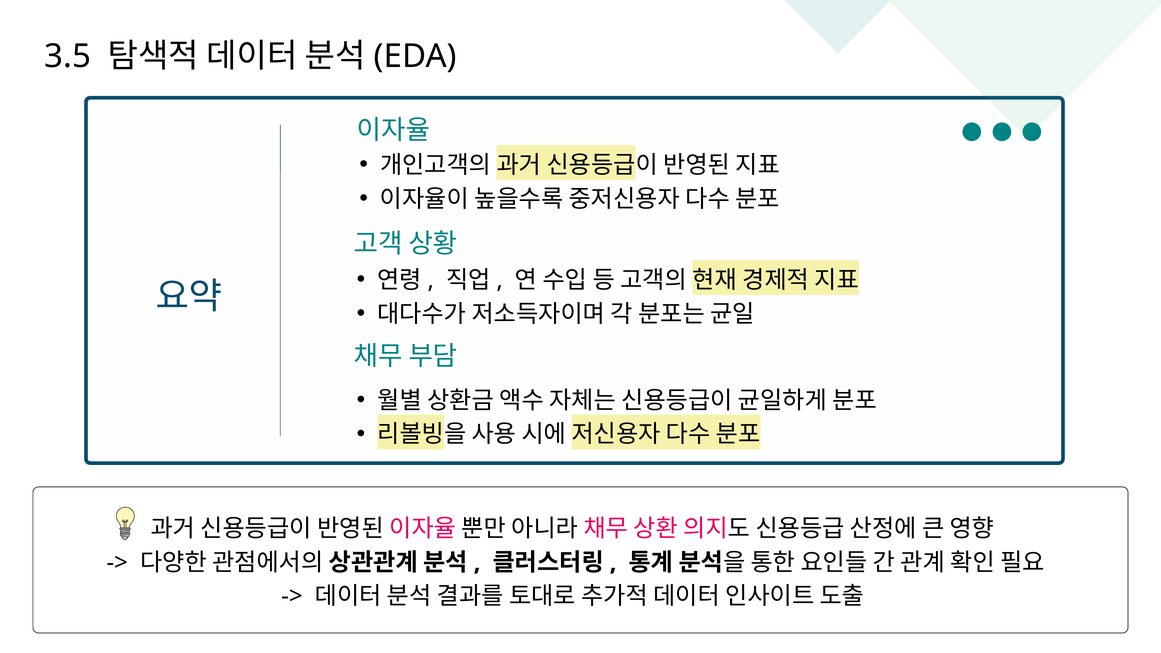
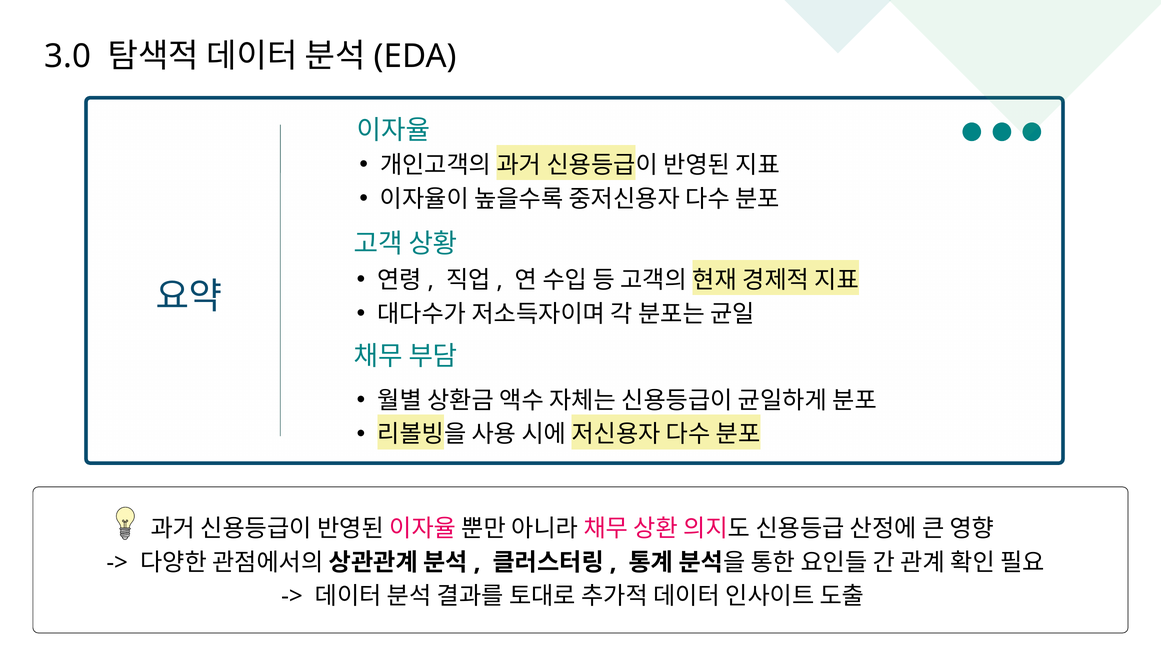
3.5: 3.5 -> 3.0 (68, 56)
